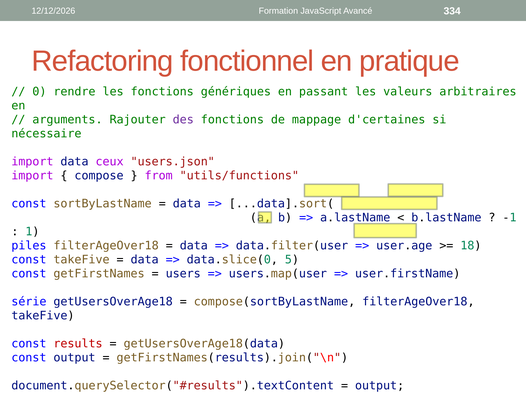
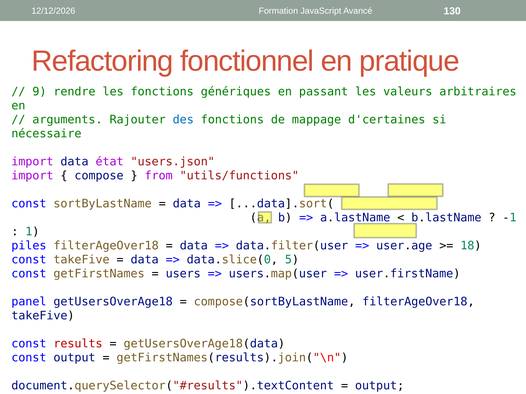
334: 334 -> 130 (452, 11)
0: 0 -> 9 (39, 92)
des colour: purple -> blue (183, 120)
ceux: ceux -> état (110, 162)
série: série -> panel (29, 302)
